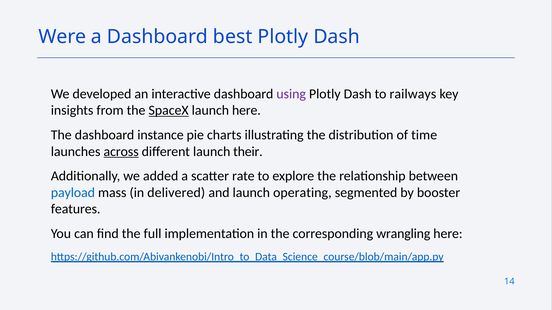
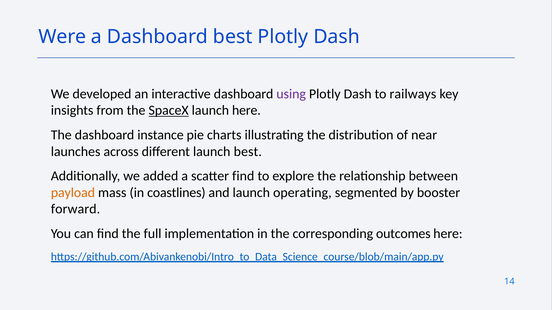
time: time -> near (424, 135)
across underline: present -> none (121, 152)
launch their: their -> best (248, 152)
scatter rate: rate -> find (243, 176)
payload colour: blue -> orange (73, 193)
delivered: delivered -> coastlines (176, 193)
features: features -> forward (76, 209)
wrangling: wrangling -> outcomes (403, 234)
